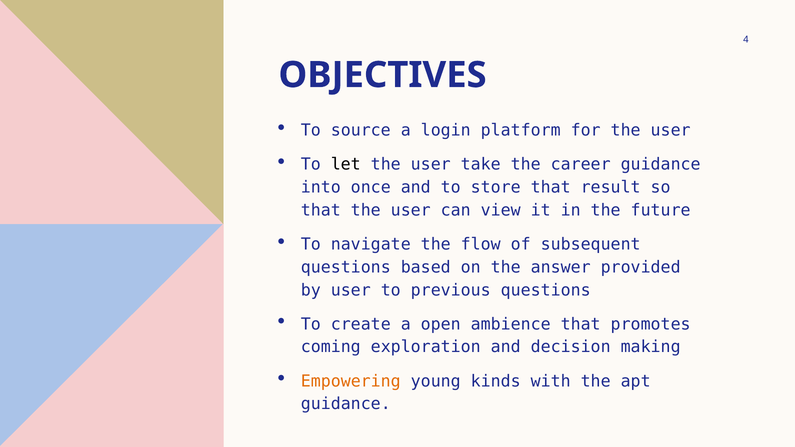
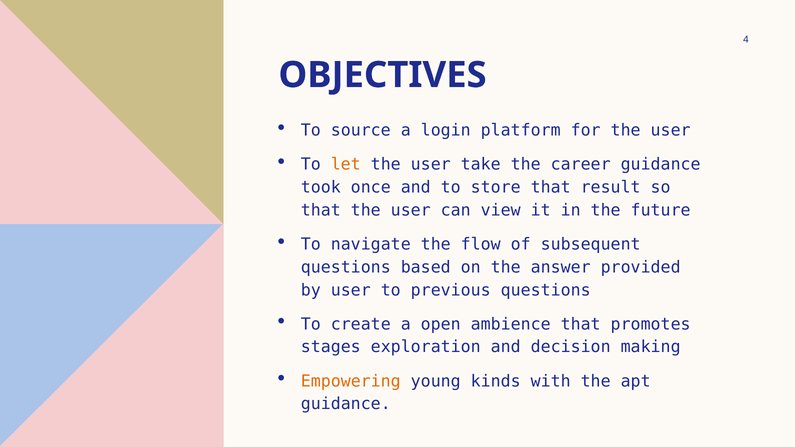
let colour: black -> orange (346, 165)
into: into -> took (321, 187)
coming: coming -> stages (331, 347)
